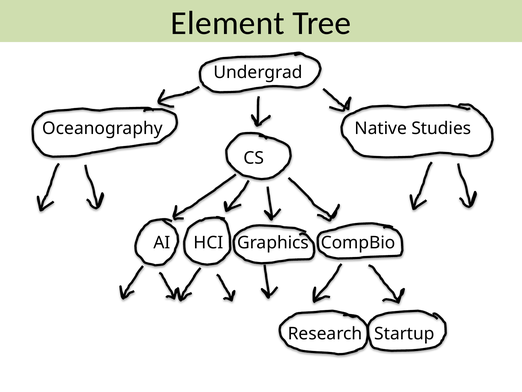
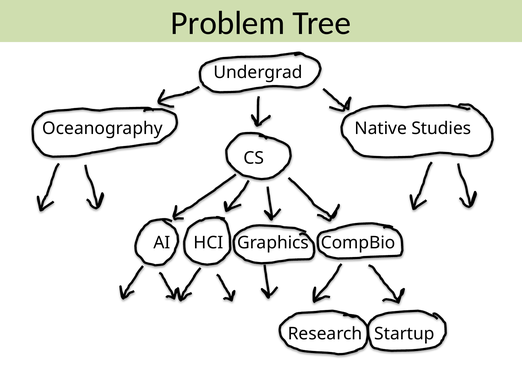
Element: Element -> Problem (228, 23)
